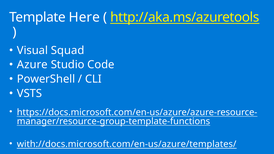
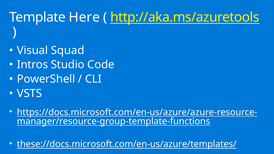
Azure: Azure -> Intros (32, 65)
with://docs.microsoft.com/en-us/azure/templates/: with://docs.microsoft.com/en-us/azure/templates/ -> these://docs.microsoft.com/en-us/azure/templates/ (127, 144)
